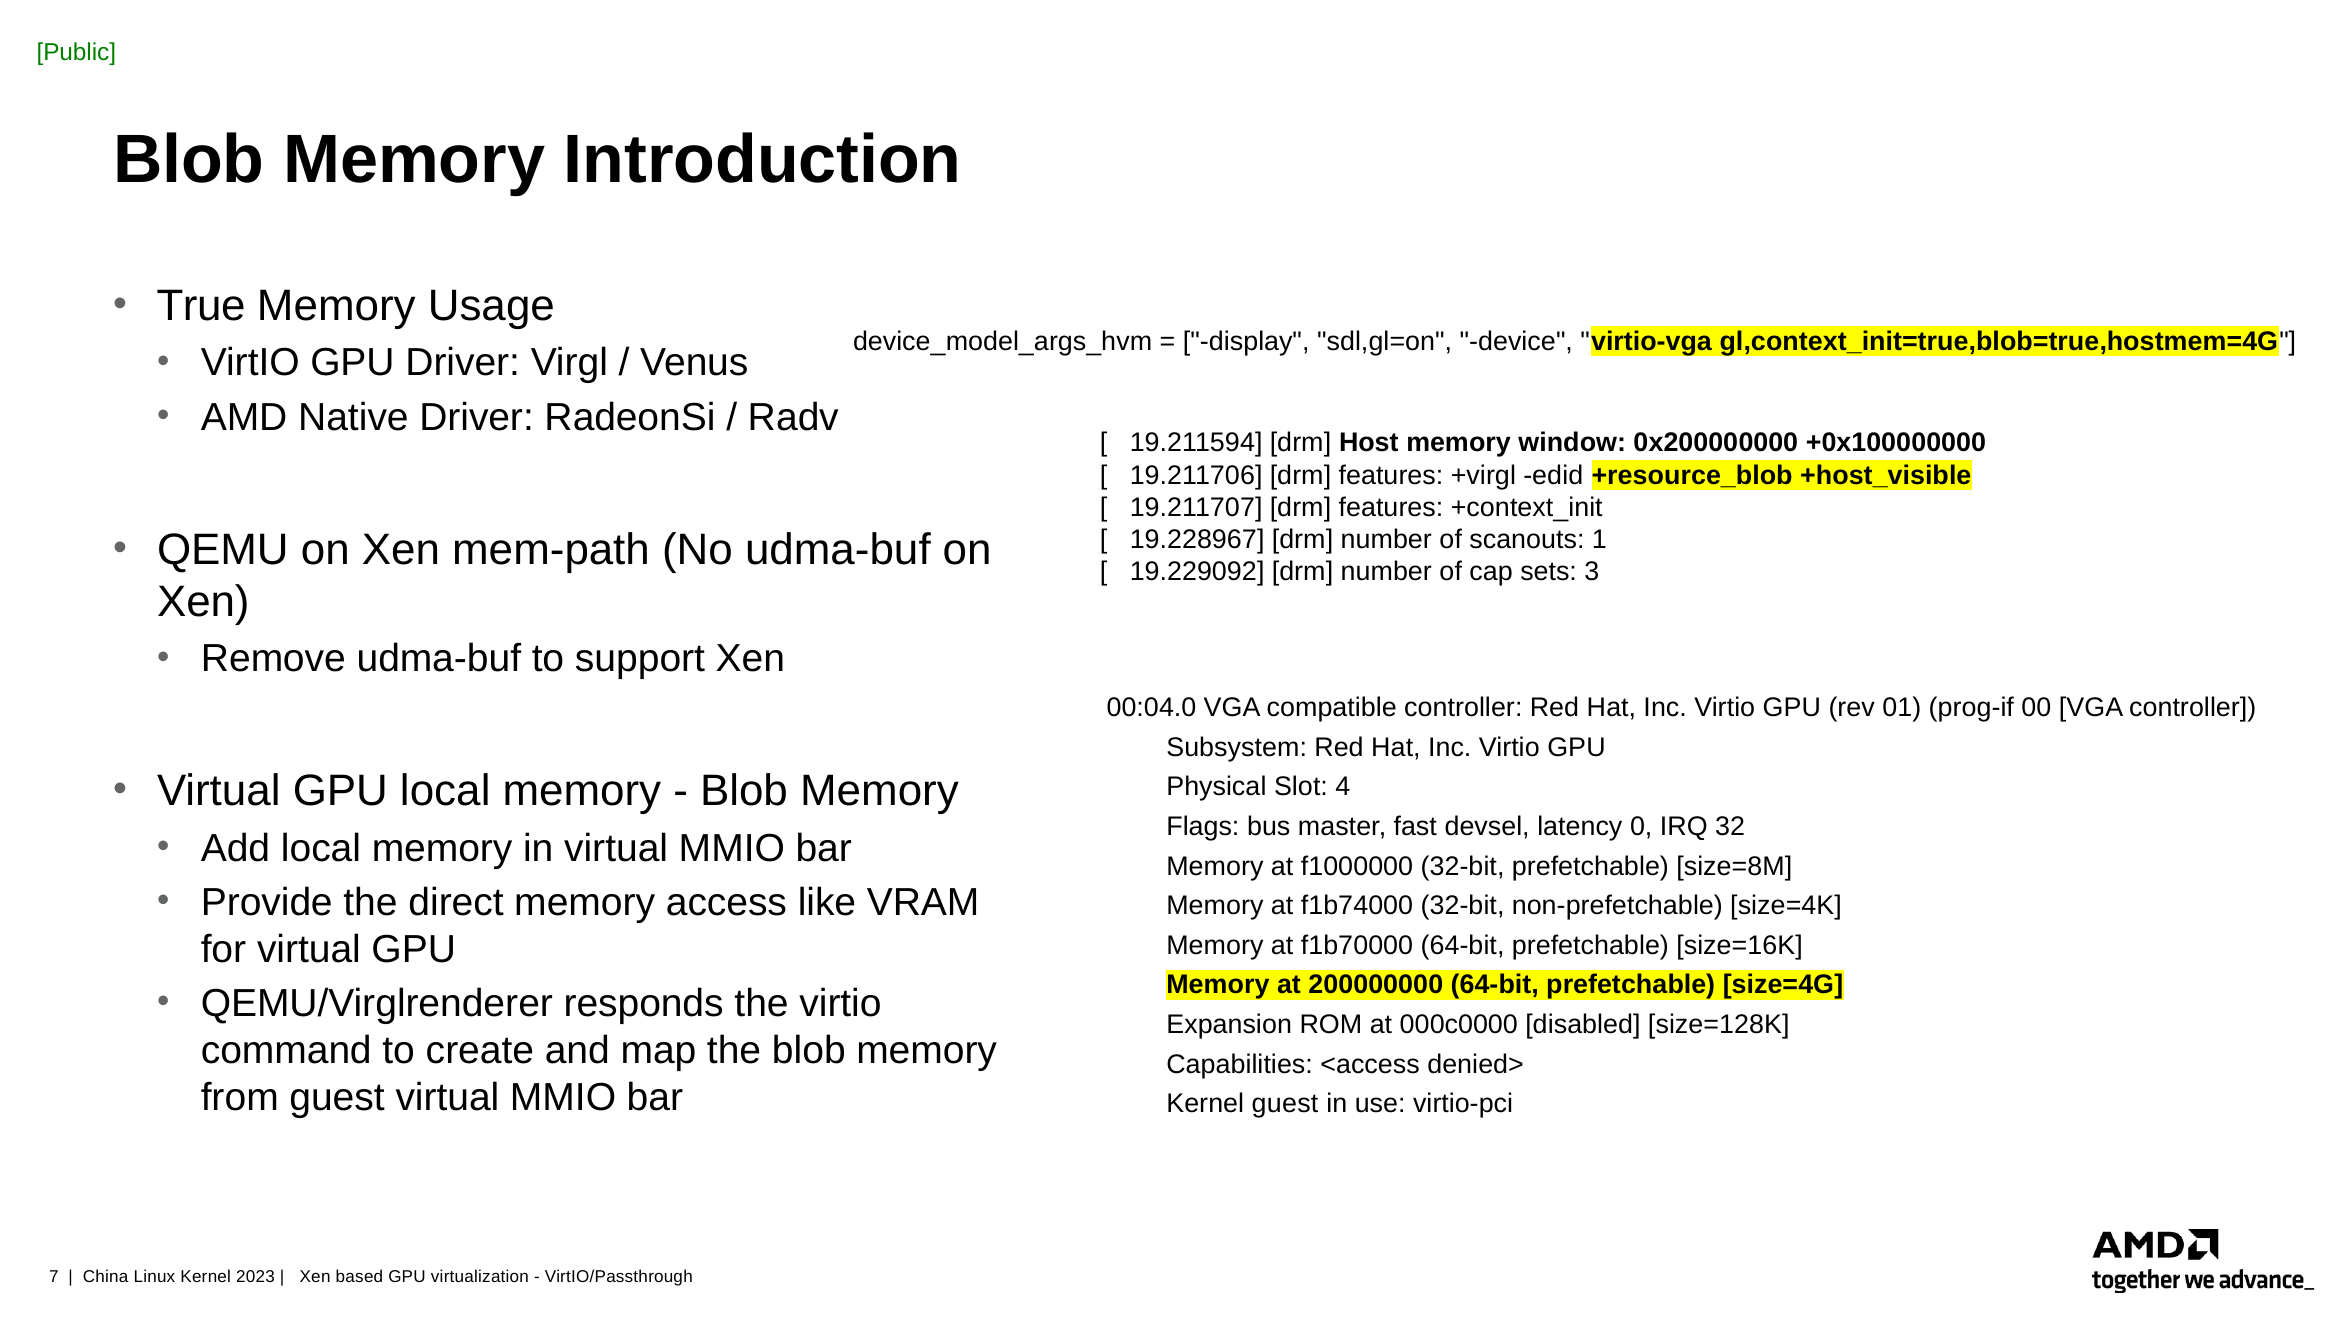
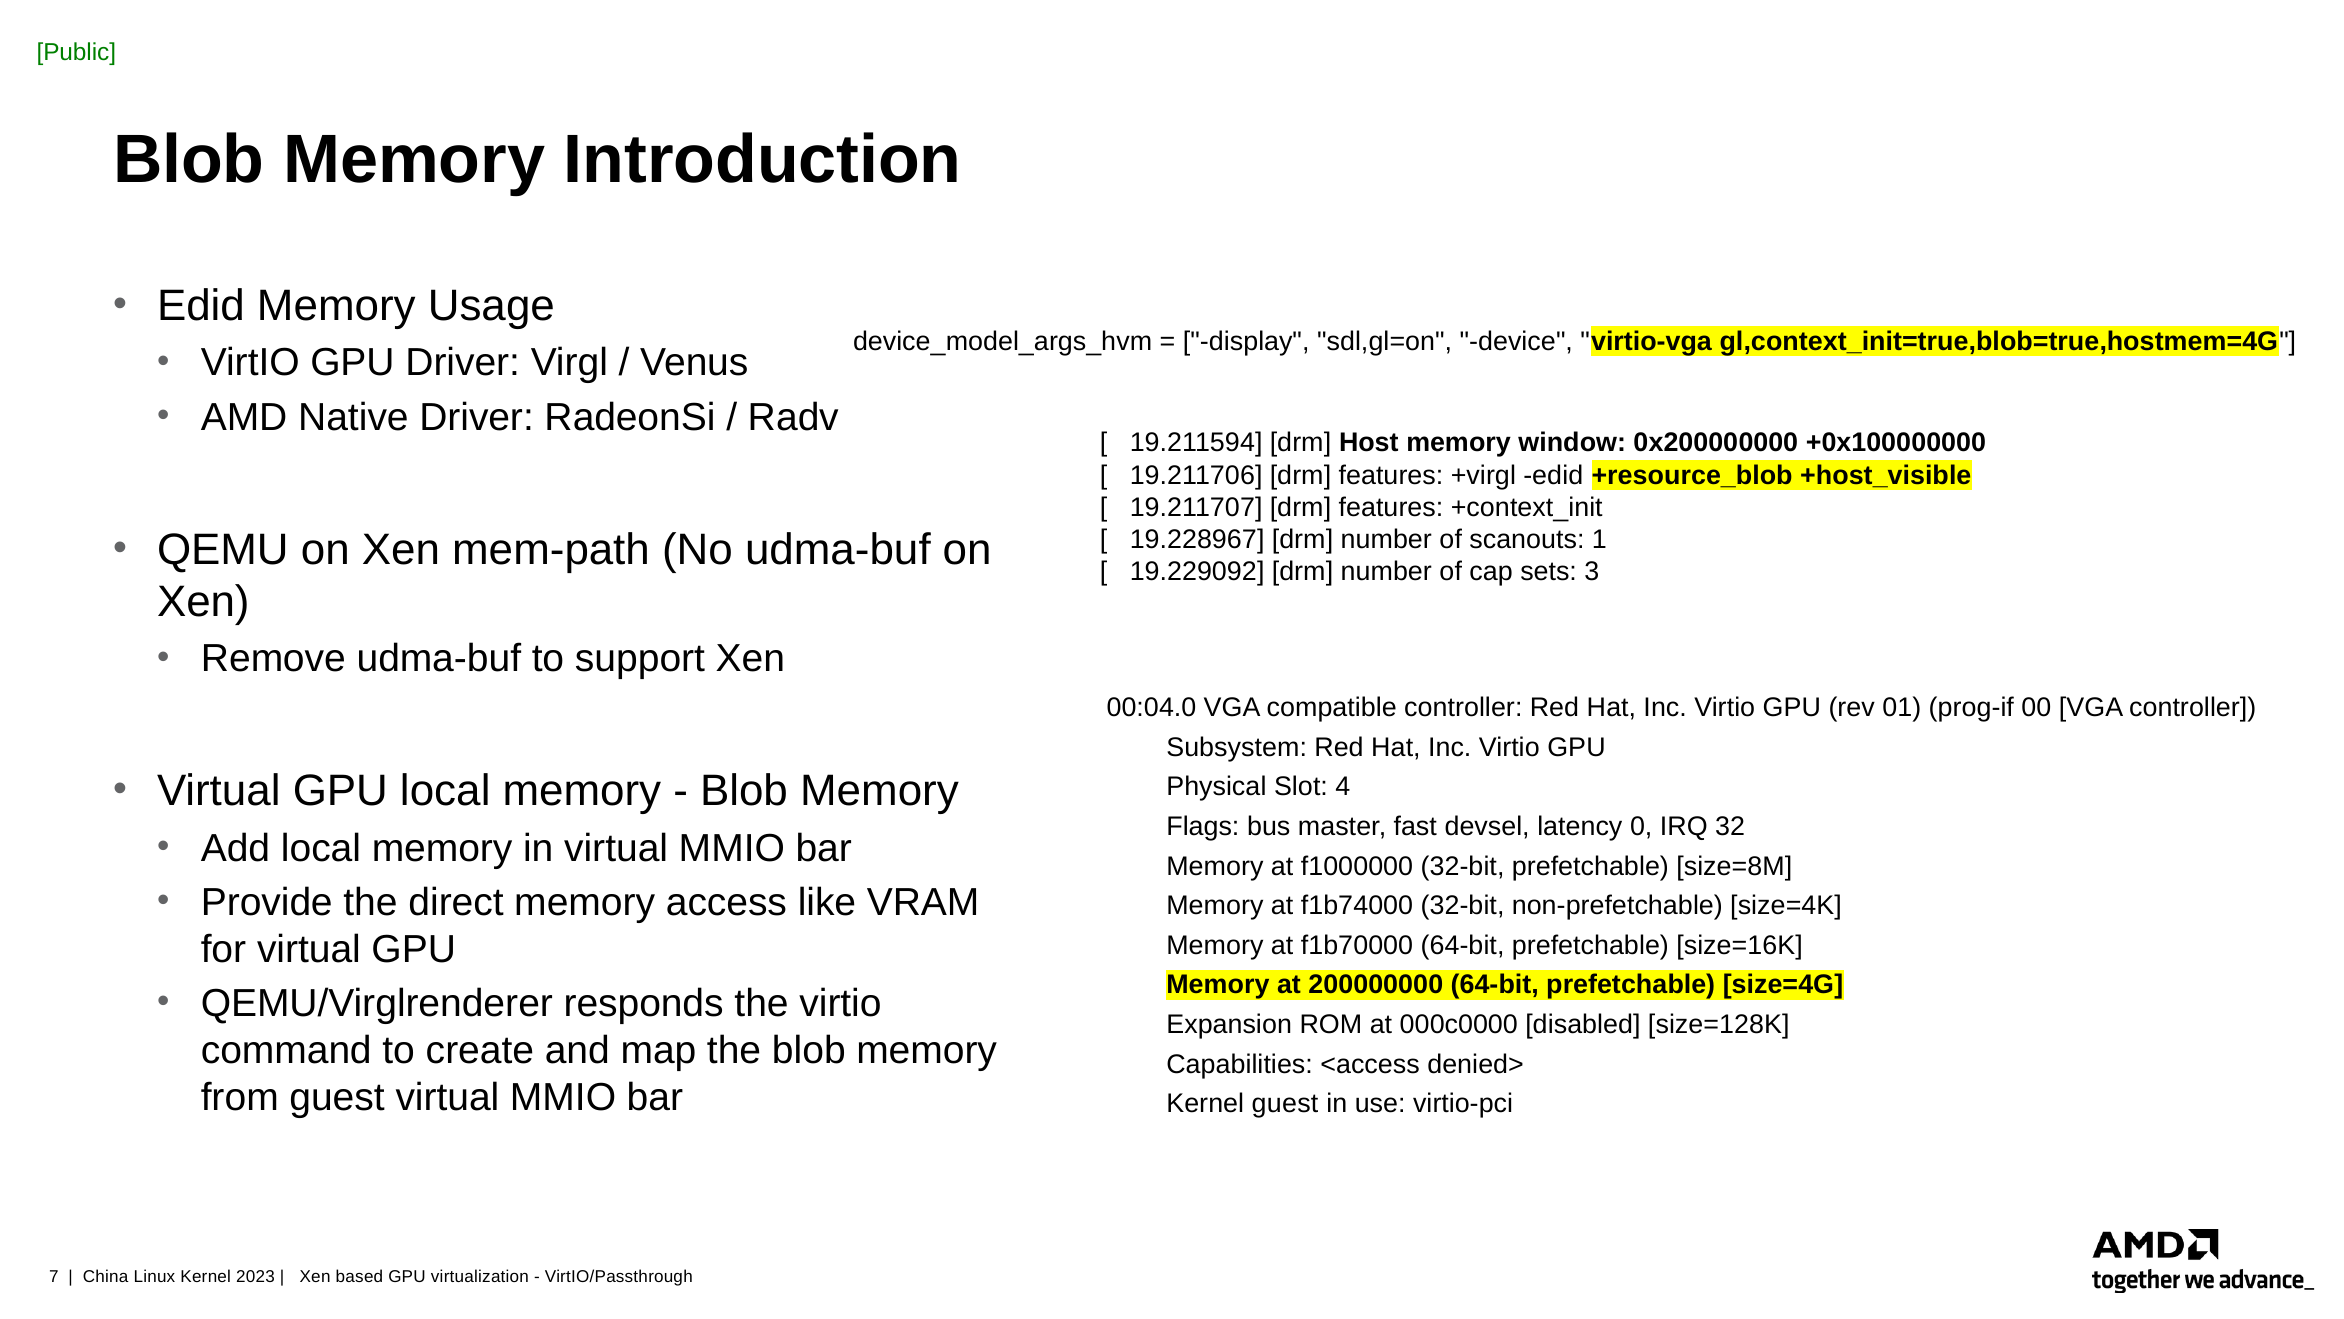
True: True -> Edid (201, 306)
